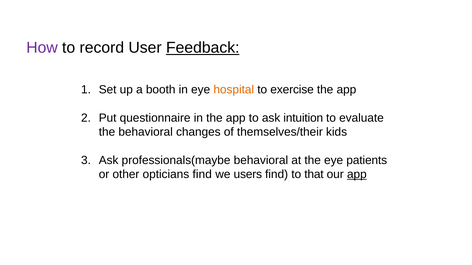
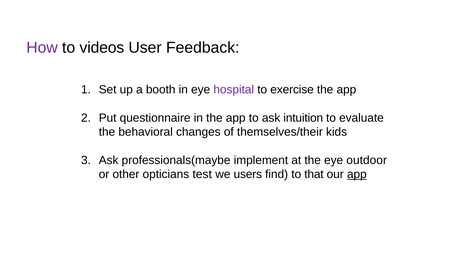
record: record -> videos (102, 48)
Feedback underline: present -> none (203, 48)
hospital colour: orange -> purple (234, 90)
professionals(maybe behavioral: behavioral -> implement (261, 160)
patients: patients -> outdoor (367, 160)
opticians find: find -> test (202, 175)
